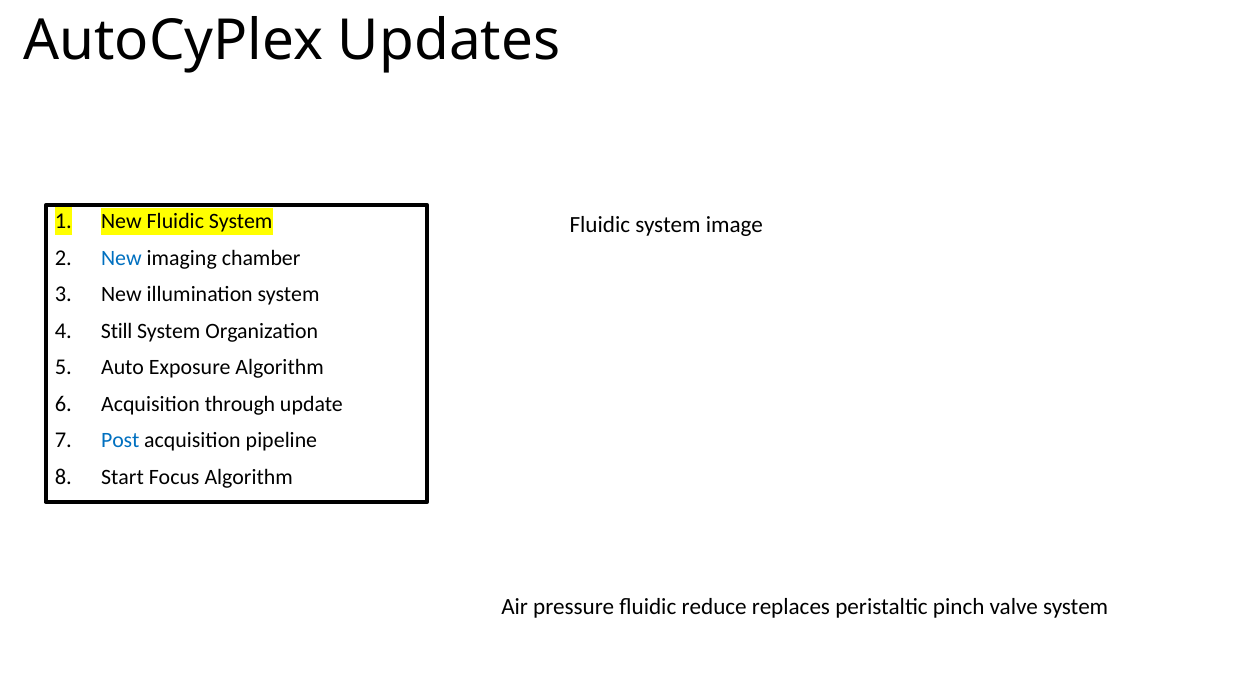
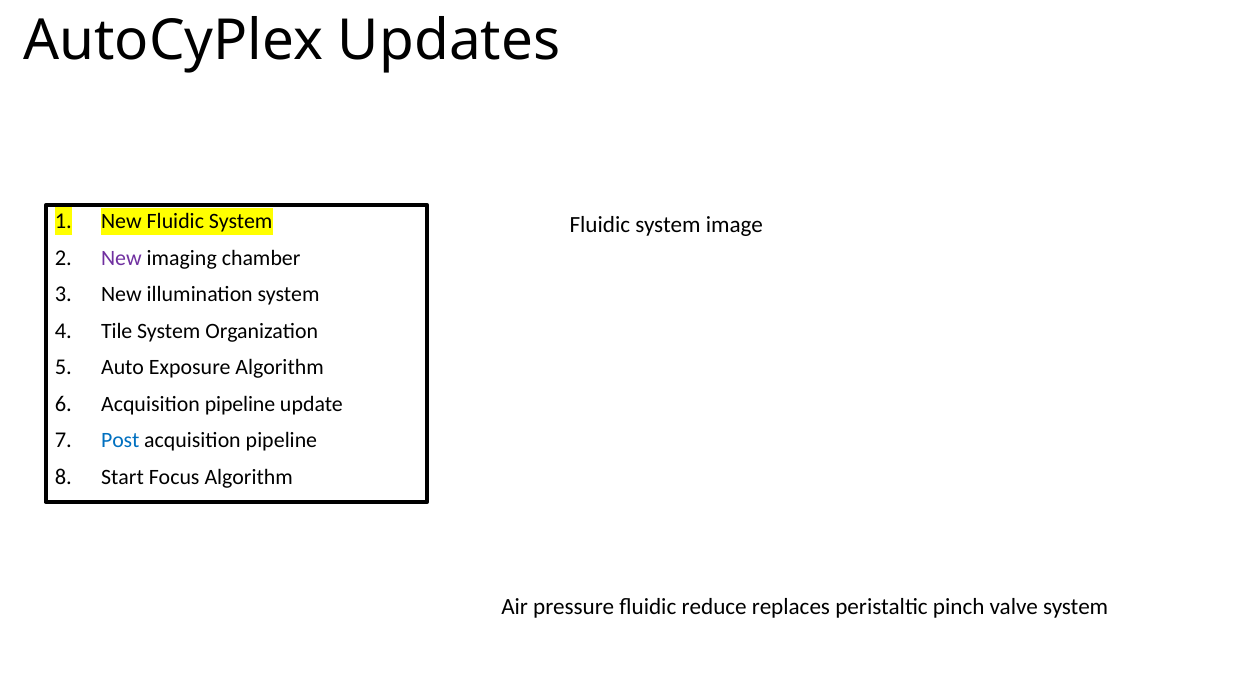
New colour: blue -> purple (121, 258)
Still: Still -> Tile (117, 331)
through: through -> pipeline (240, 404)
